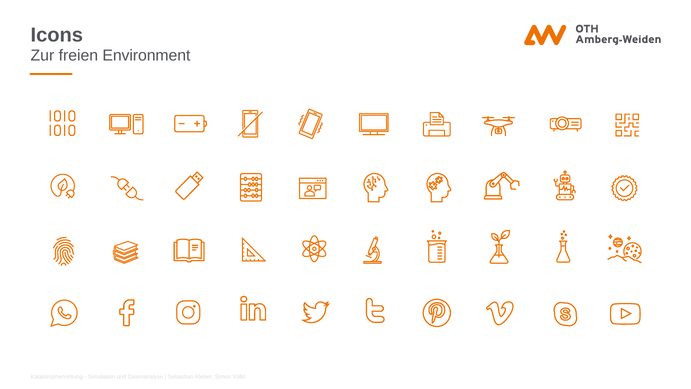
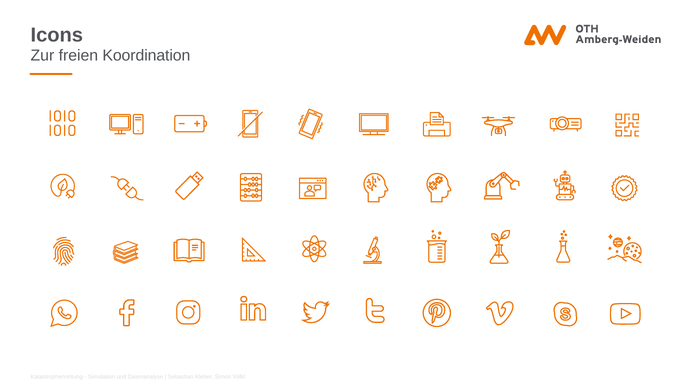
Environment: Environment -> Koordination (146, 55)
